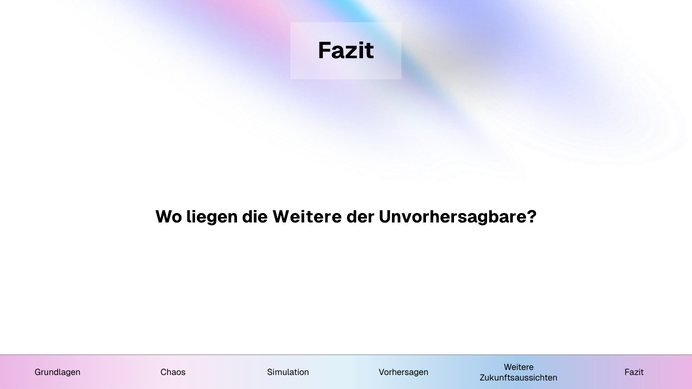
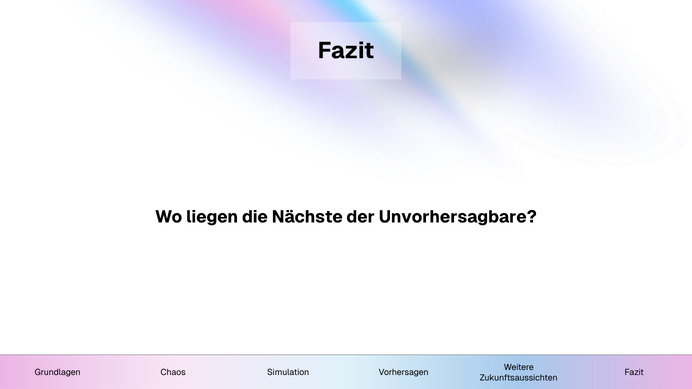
die Weitere: Weitere -> Nächste (307, 217)
